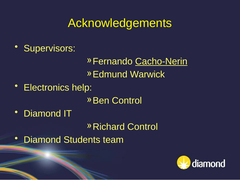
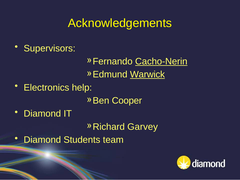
Warwick underline: none -> present (147, 74)
Control: Control -> Cooper (127, 101)
Control: Control -> Garvey (143, 127)
